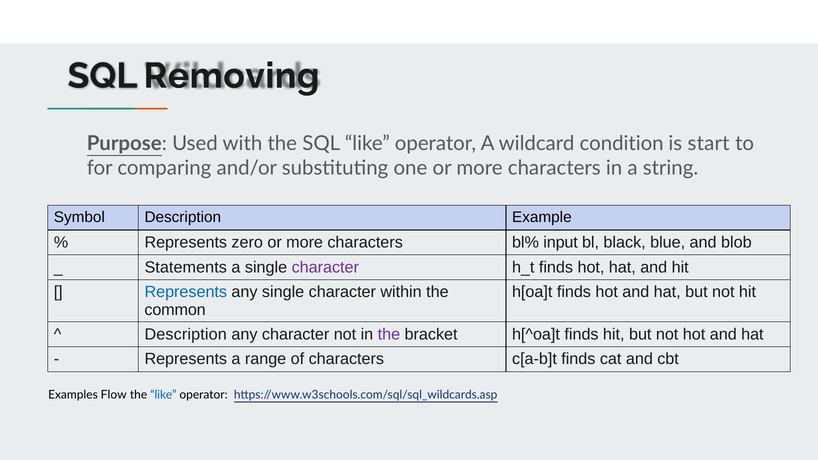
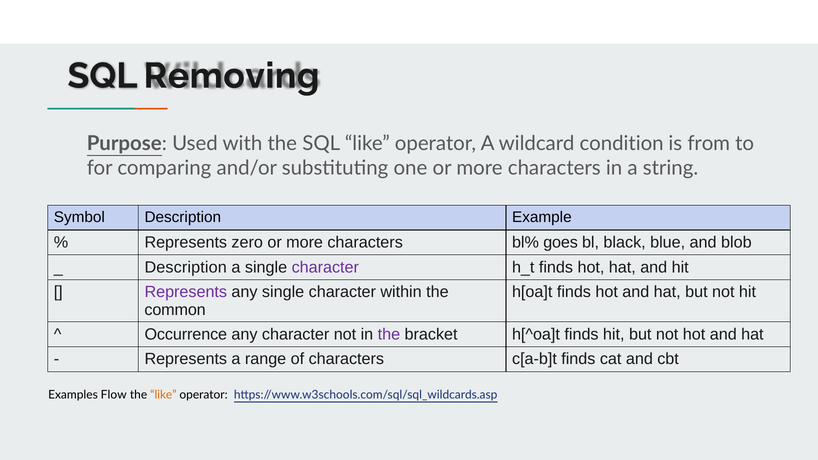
start: start -> from (709, 143)
input: input -> goes (561, 242)
Statements: Statements -> Description (186, 267)
Represents colour: blue -> purple (186, 292)
Description: Description -> Occurrence (186, 334)
like colour: blue -> orange (163, 395)
